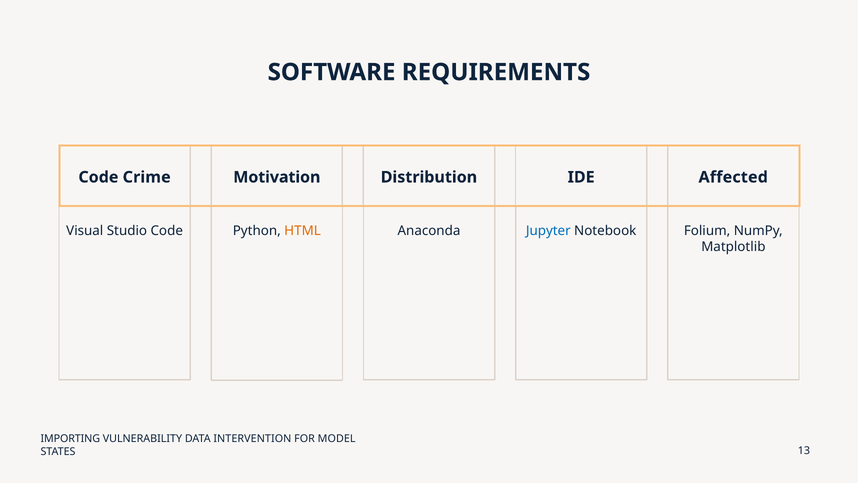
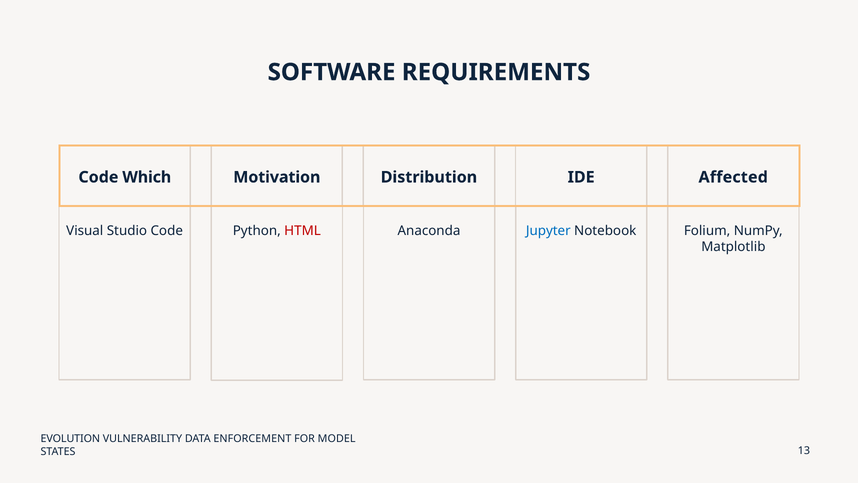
Crime: Crime -> Which (147, 177)
HTML colour: orange -> red (303, 231)
IMPORTING: IMPORTING -> EVOLUTION (70, 438)
INTERVENTION: INTERVENTION -> ENFORCEMENT (252, 438)
